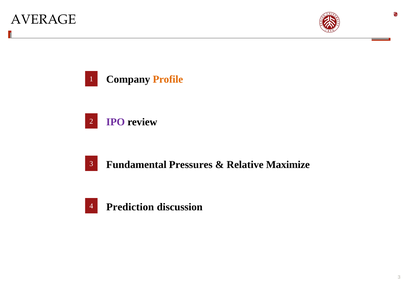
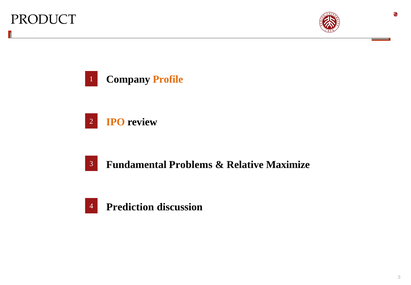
AVERAGE: AVERAGE -> PRODUCT (44, 19)
IPO colour: purple -> orange (116, 122)
Pressures: Pressures -> Problems (191, 164)
